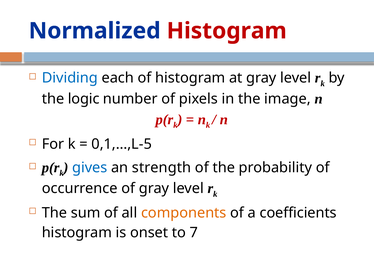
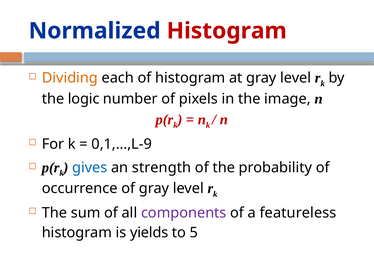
Dividing colour: blue -> orange (70, 78)
0,1,…,L-5: 0,1,…,L-5 -> 0,1,…,L-9 (122, 144)
components colour: orange -> purple (184, 213)
coefficients: coefficients -> featureless (298, 213)
onset: onset -> yields (149, 233)
7: 7 -> 5 (194, 233)
